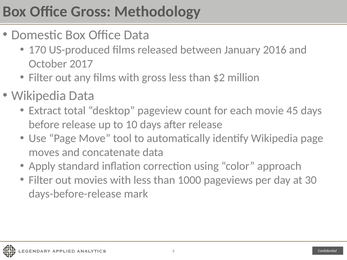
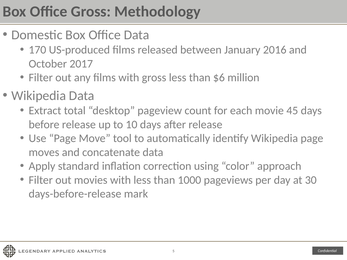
$2: $2 -> $6 (219, 78)
